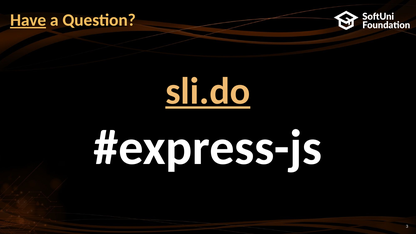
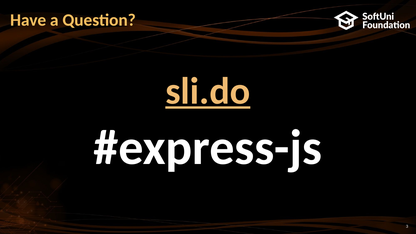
Have underline: present -> none (28, 20)
